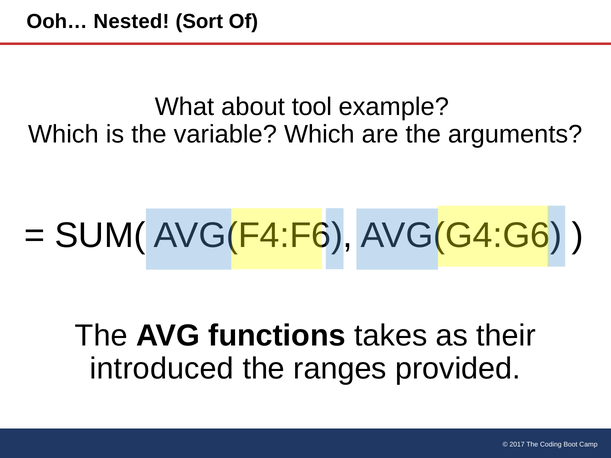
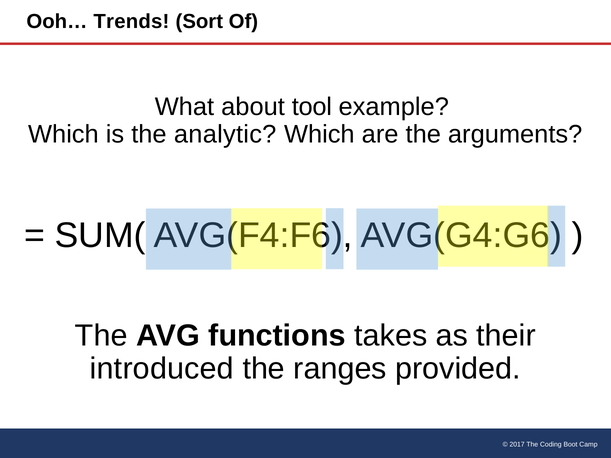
Nested: Nested -> Trends (131, 22)
variable: variable -> analytic (225, 134)
